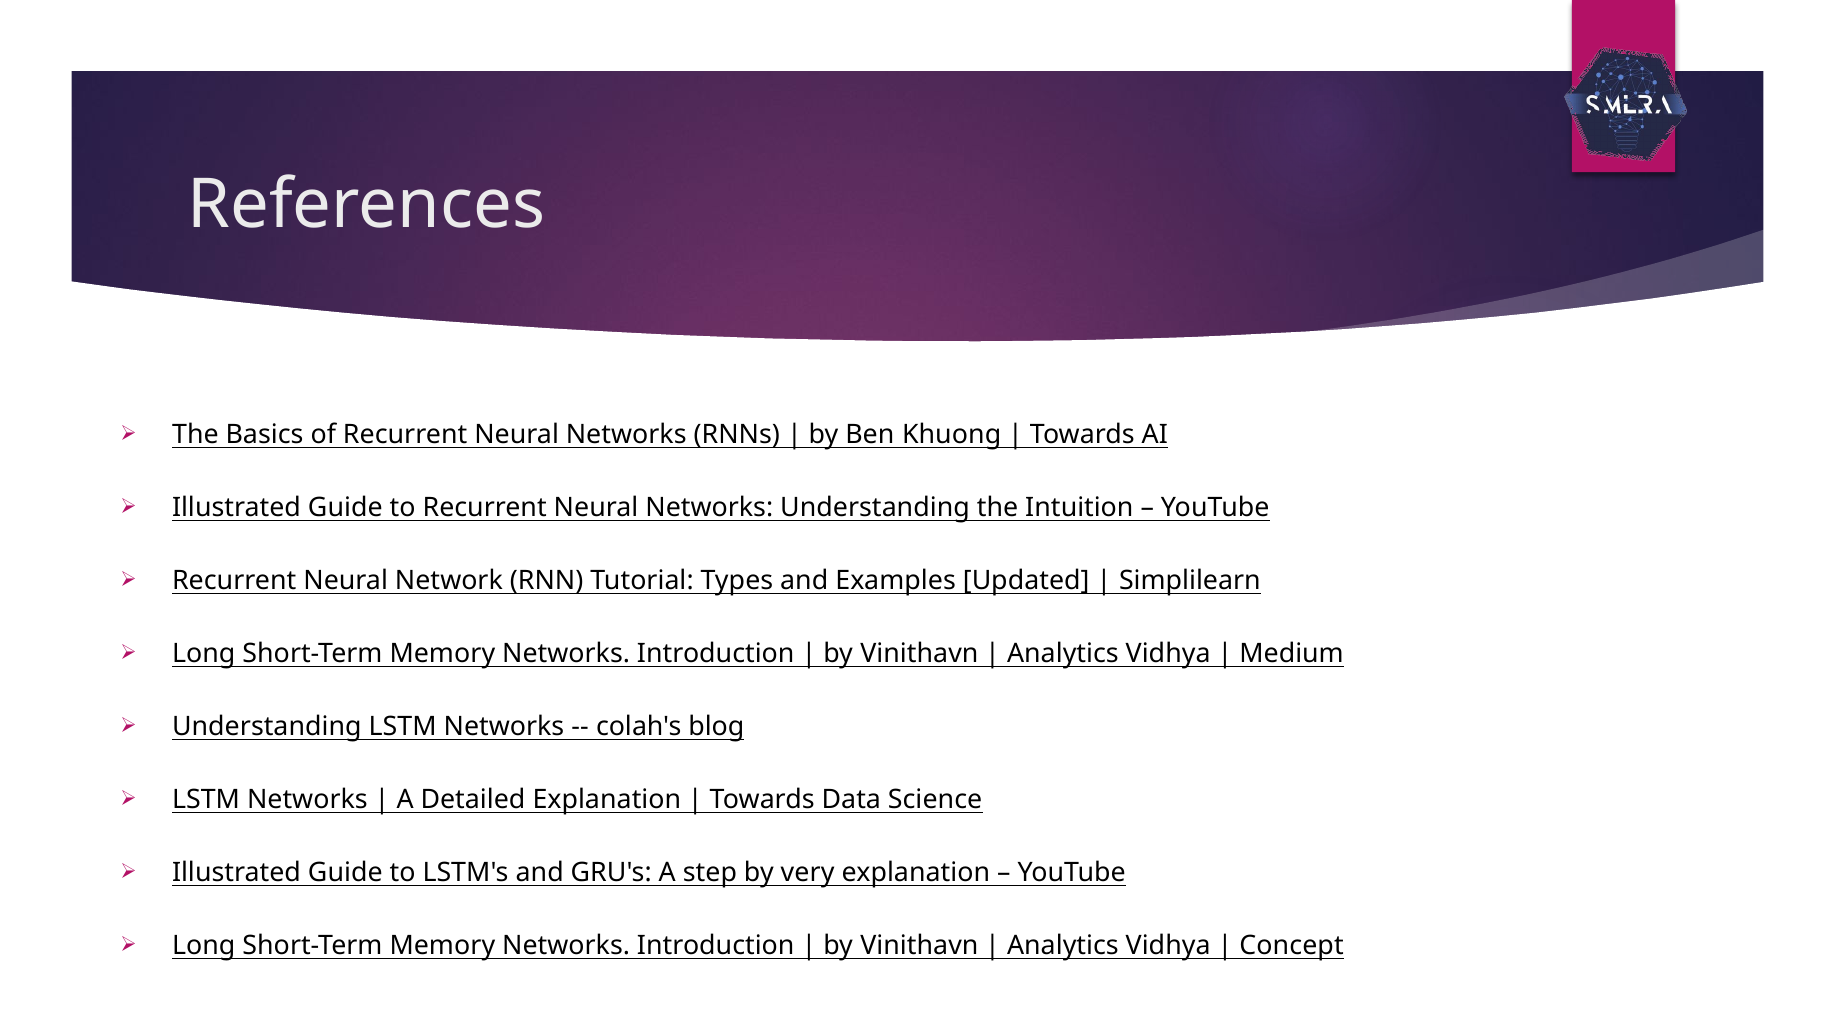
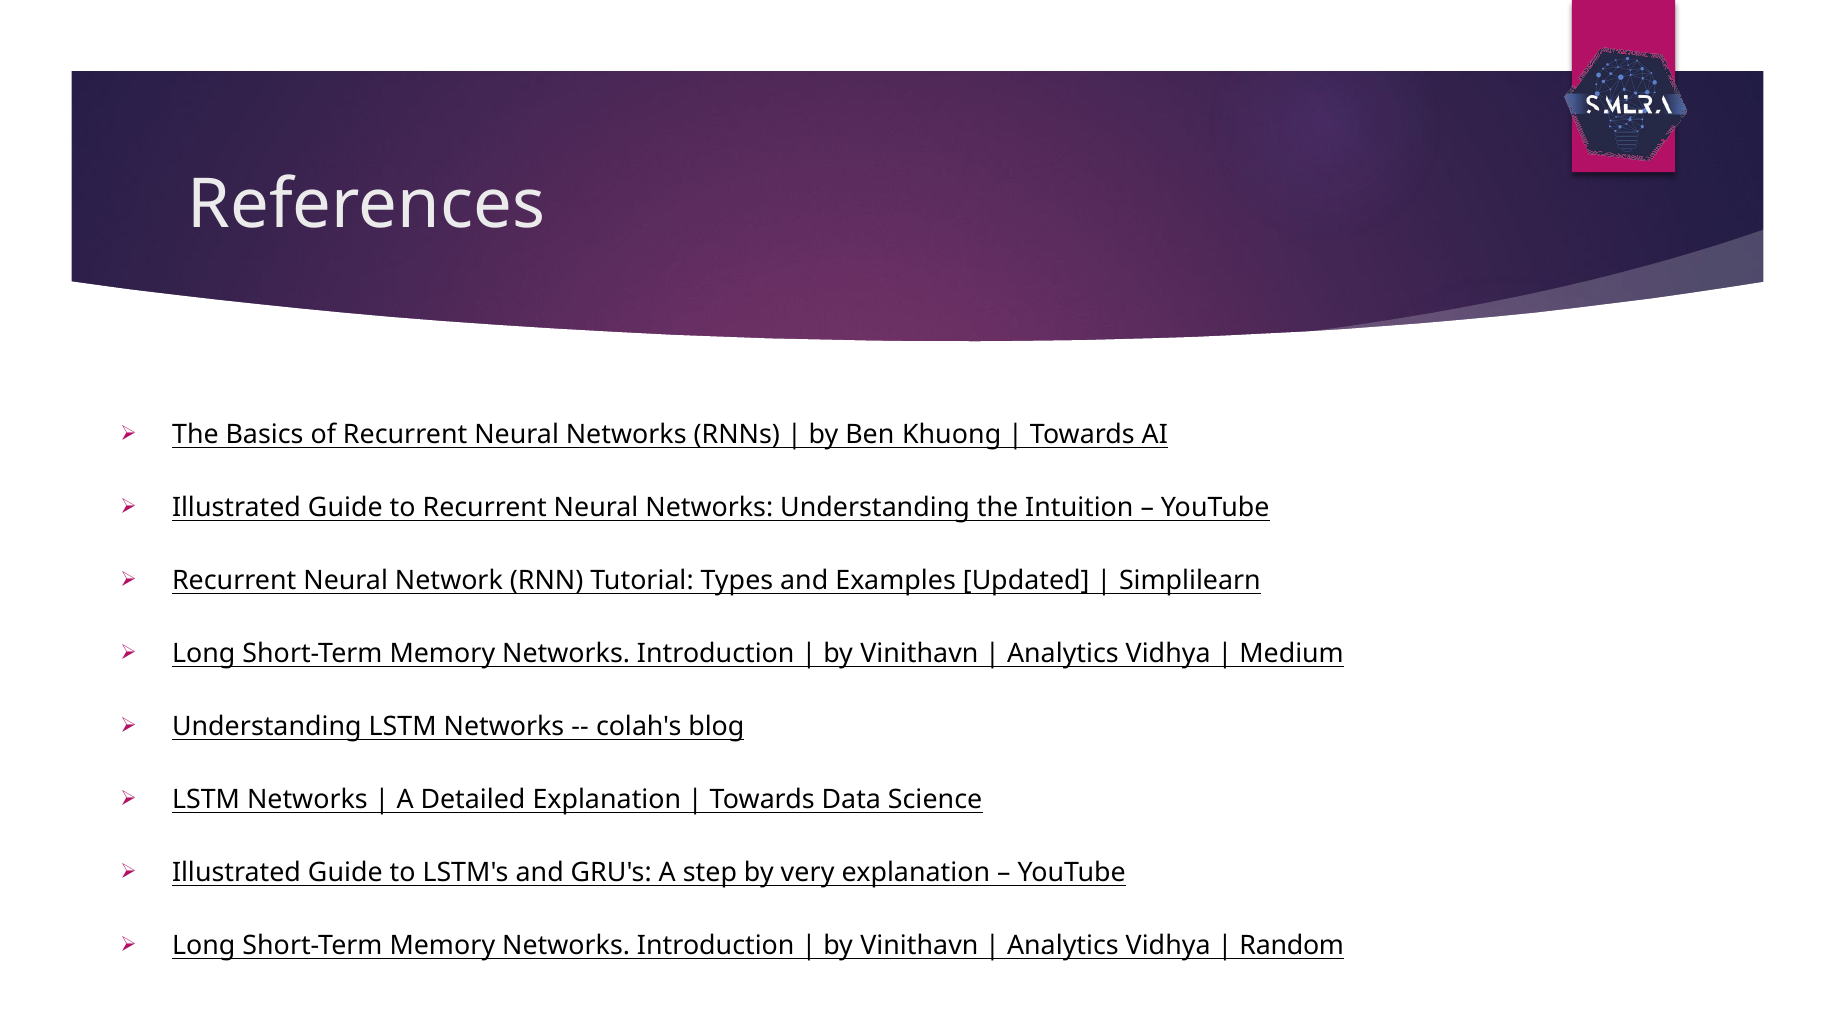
Concept: Concept -> Random (1292, 946)
